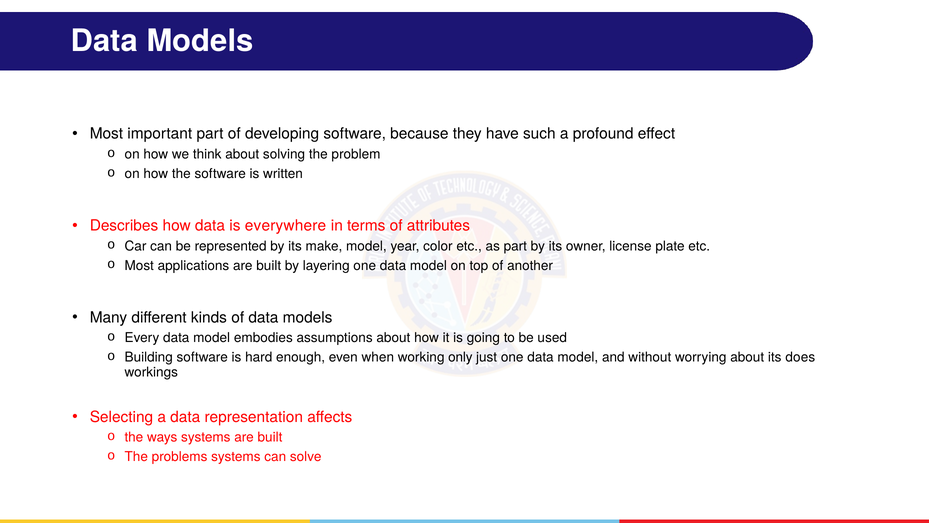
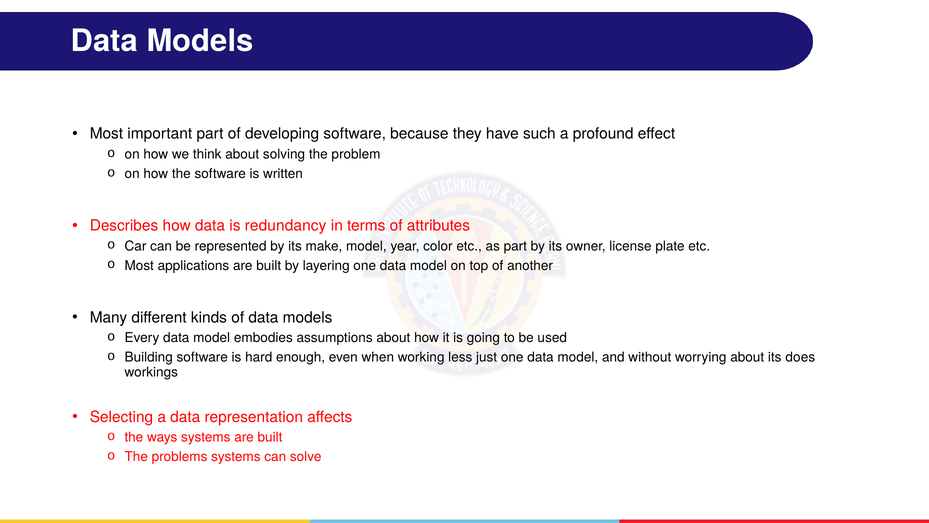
everywhere: everywhere -> redundancy (286, 225)
only: only -> less (460, 357)
